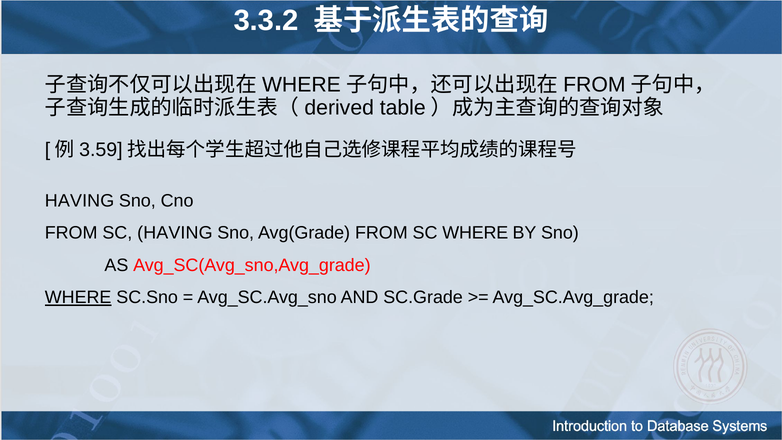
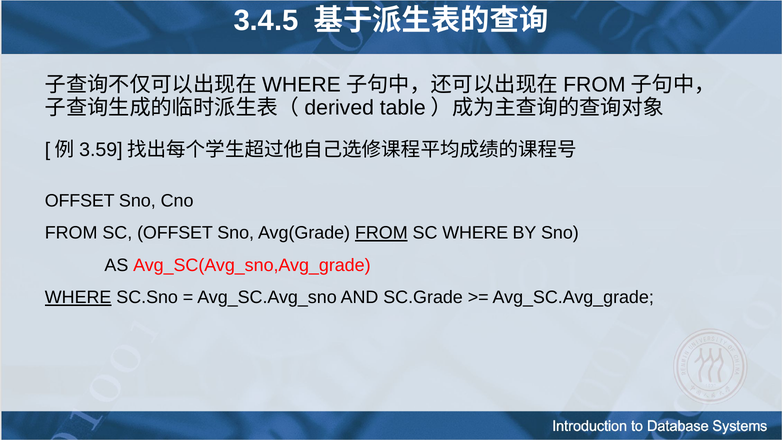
3.3.2: 3.3.2 -> 3.4.5 (266, 20)
HAVING: HAVING -> OFFSET (80, 201)
SC HAVING: HAVING -> OFFSET (175, 233)
FROM underline: none -> present (381, 233)
